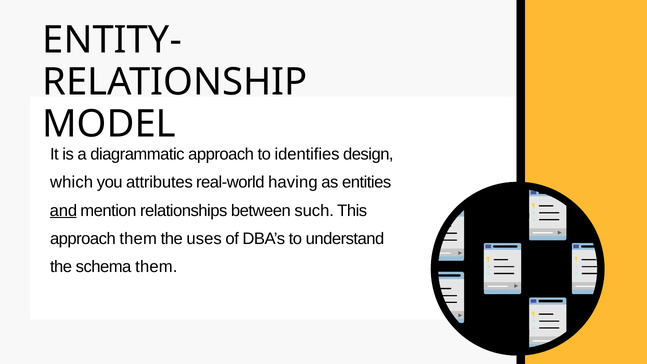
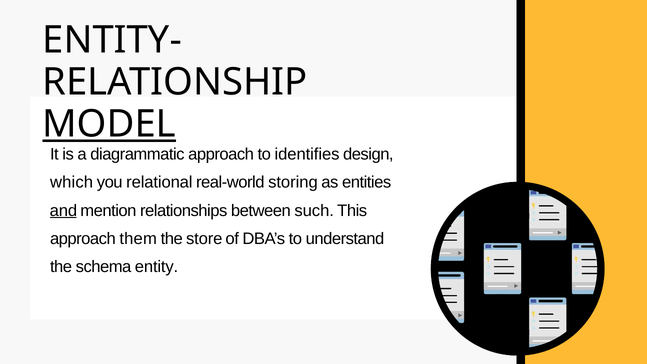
MODEL underline: none -> present (109, 124)
attributes: attributes -> relational (159, 182)
having: having -> storing (293, 182)
uses: uses -> store (204, 239)
schema them: them -> entity (157, 267)
